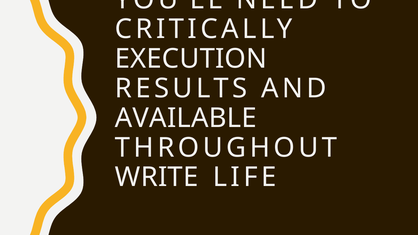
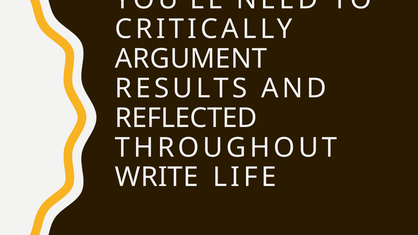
EXECUTION: EXECUTION -> ARGUMENT (191, 59)
AVAILABLE: AVAILABLE -> REFLECTED (186, 118)
